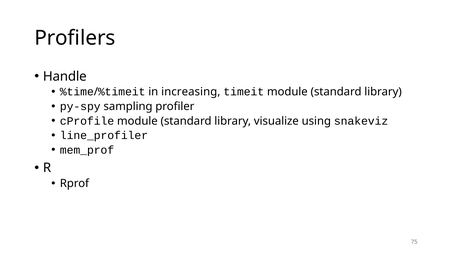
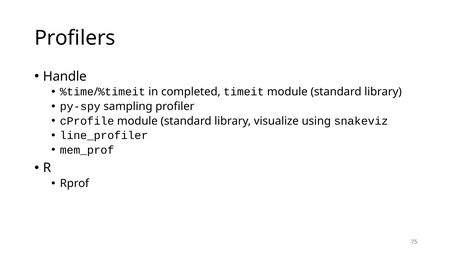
increasing: increasing -> completed (191, 92)
